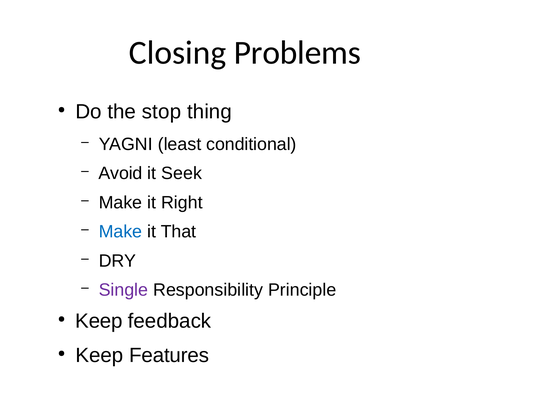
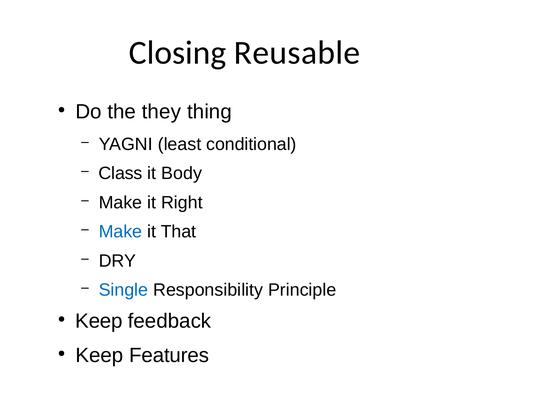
Problems: Problems -> Reusable (297, 53)
stop: stop -> they (161, 112)
Avoid: Avoid -> Class (121, 173)
Seek: Seek -> Body (182, 173)
Single colour: purple -> blue (123, 290)
